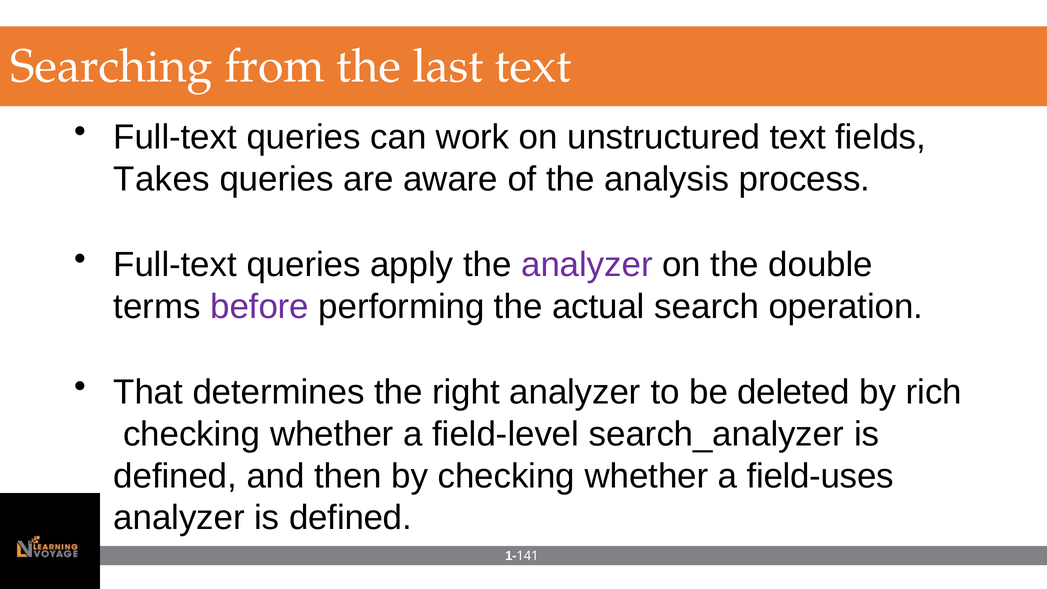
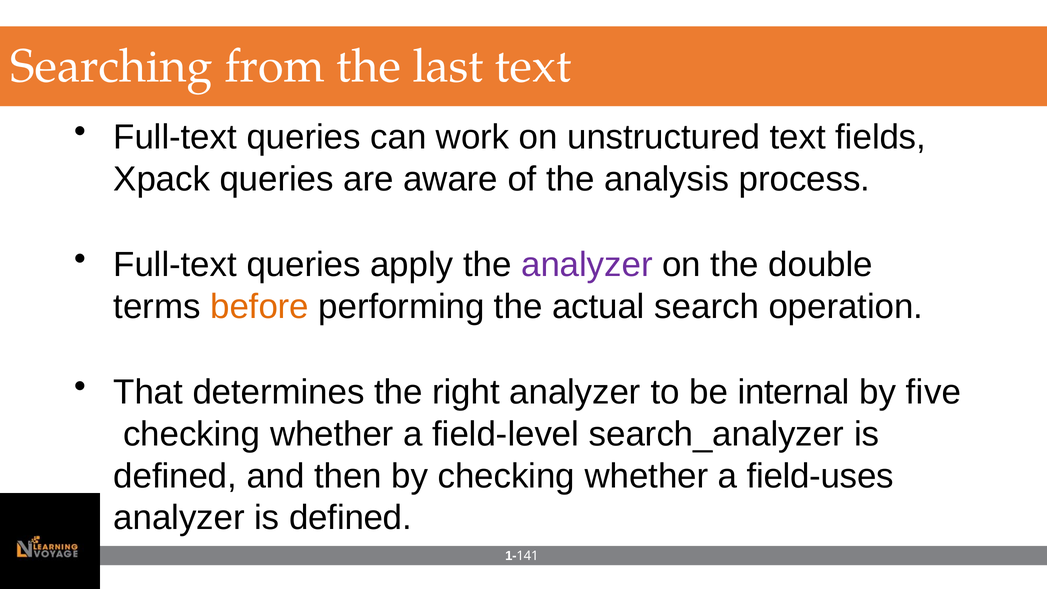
Takes: Takes -> Xpack (162, 179)
before colour: purple -> orange (260, 307)
deleted: deleted -> internal (794, 392)
rich: rich -> five (934, 392)
